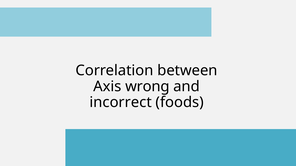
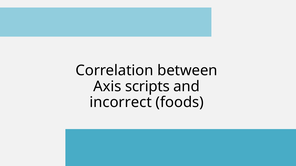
wrong: wrong -> scripts (147, 87)
